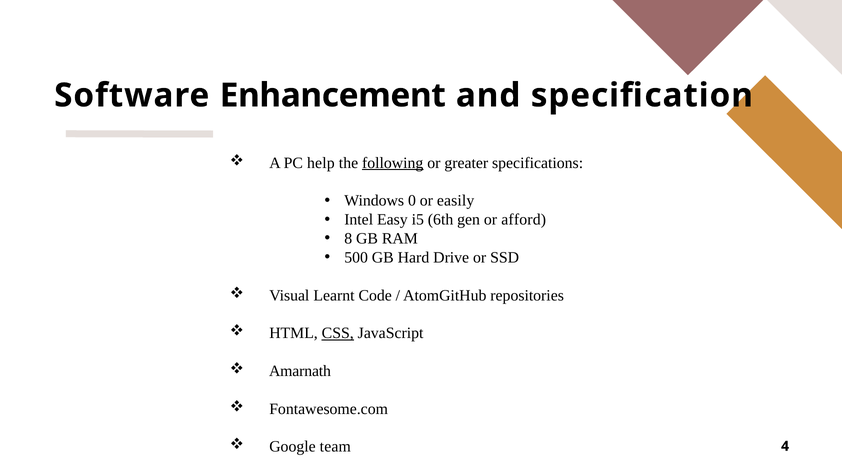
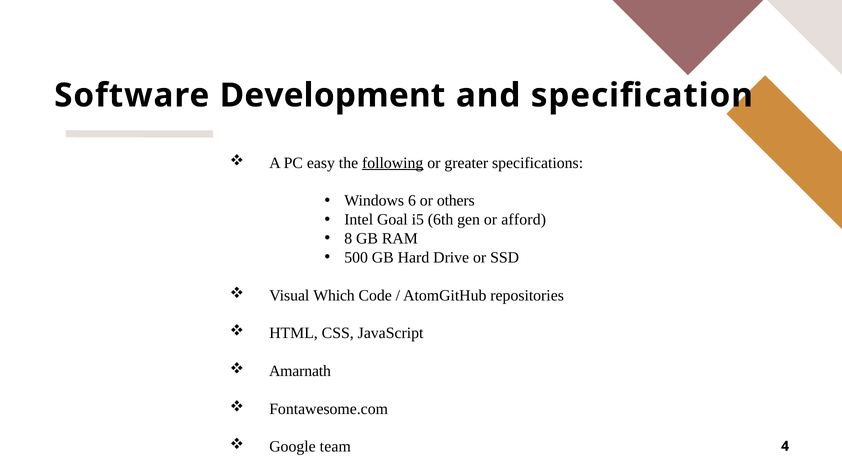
Enhancement: Enhancement -> Development (333, 96)
help: help -> easy (321, 163)
0: 0 -> 6 (412, 201)
easily: easily -> others (456, 201)
Easy: Easy -> Goal (392, 220)
Learnt: Learnt -> Which (334, 296)
CSS underline: present -> none (338, 334)
